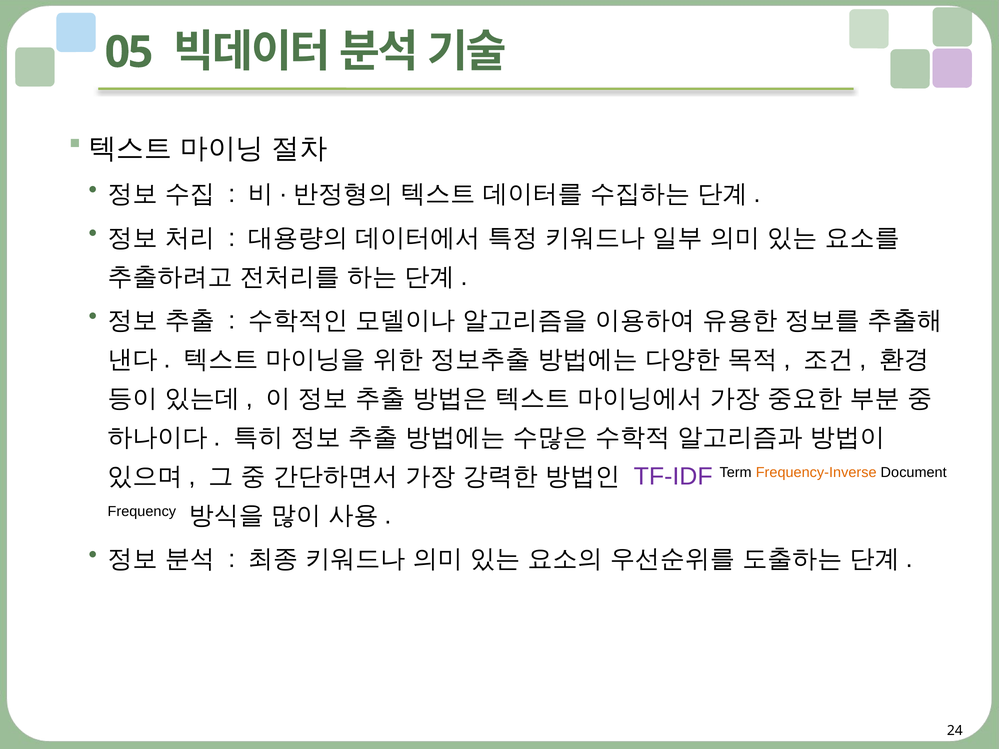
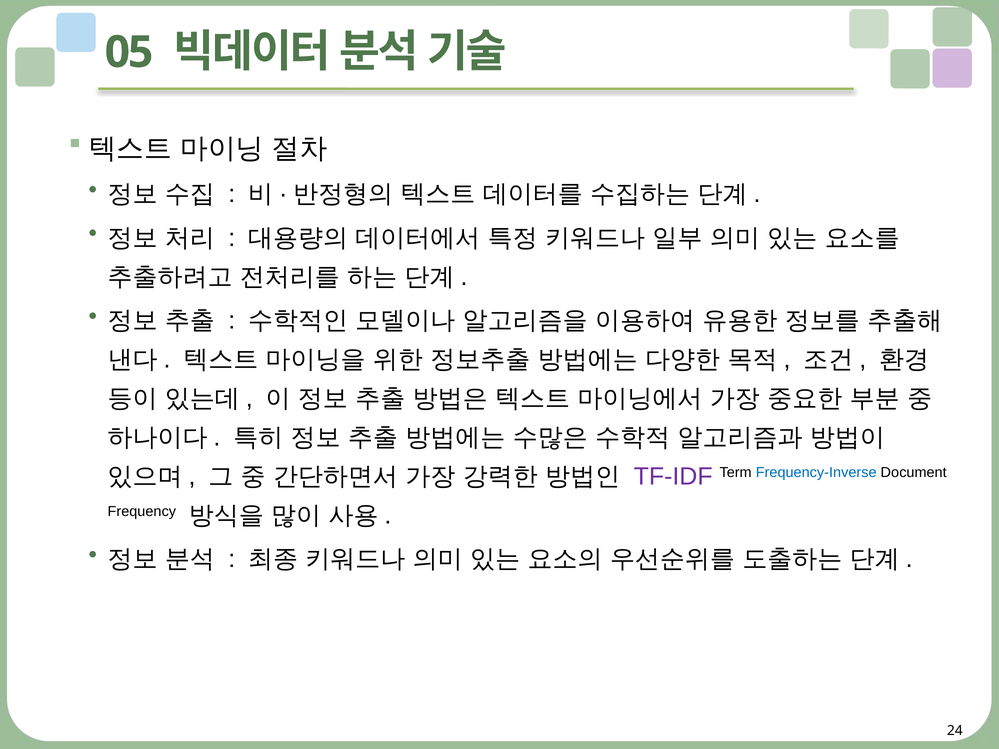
Frequency-Inverse colour: orange -> blue (816, 473)
